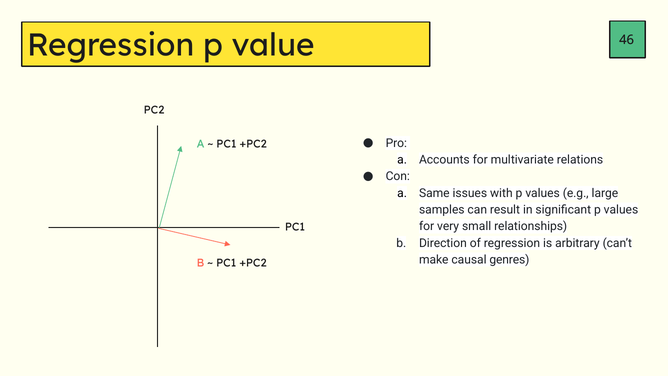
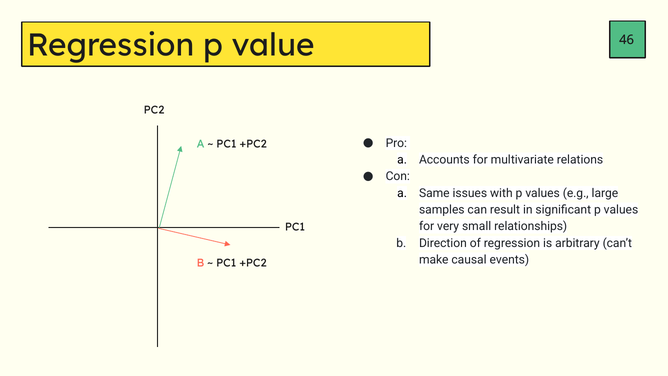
genres: genres -> events (509, 260)
